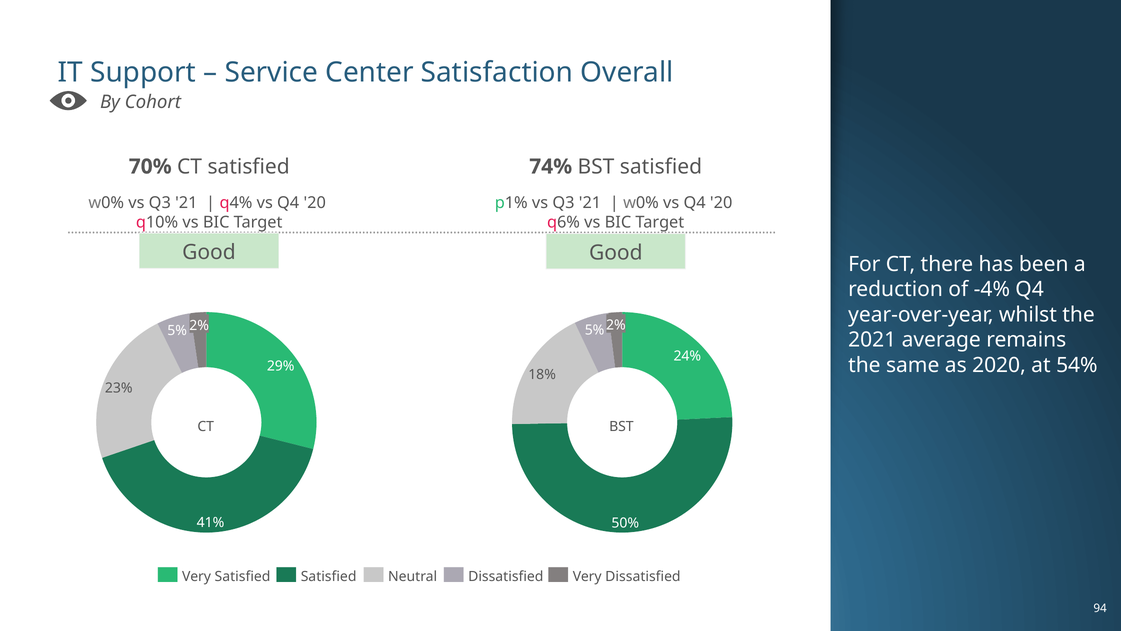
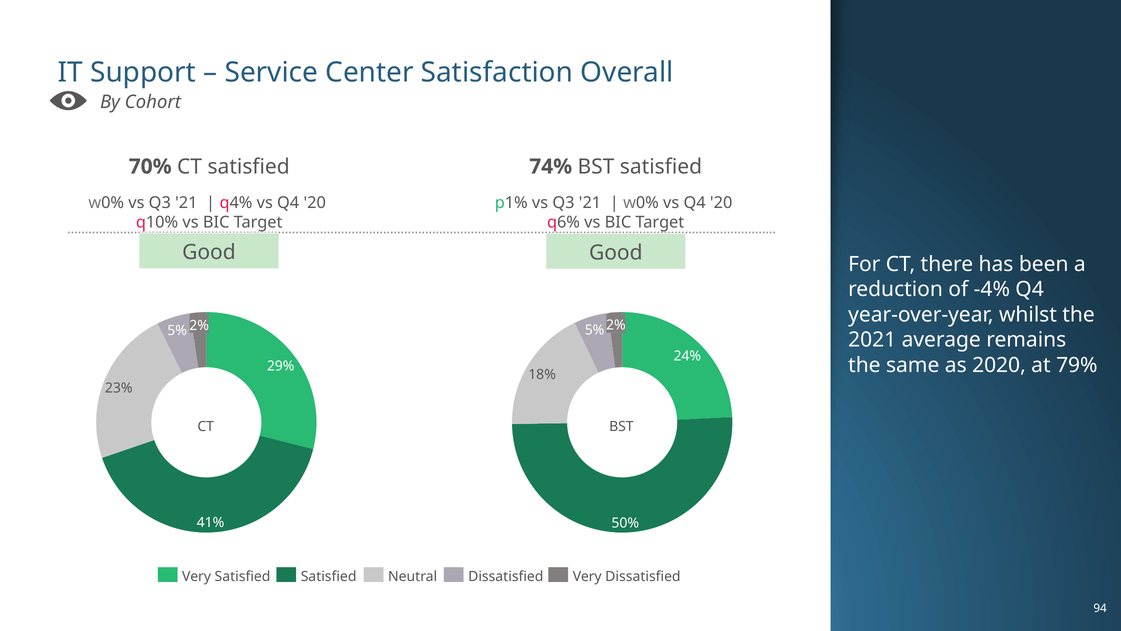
54%: 54% -> 79% (1077, 365)
